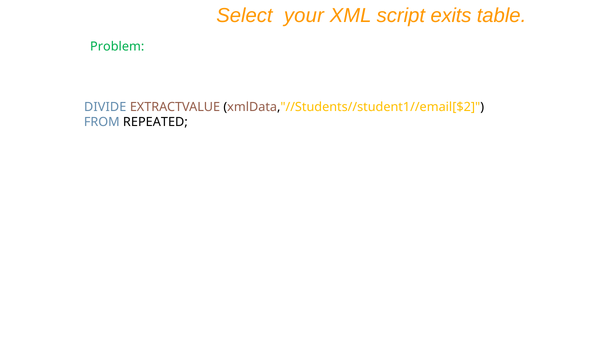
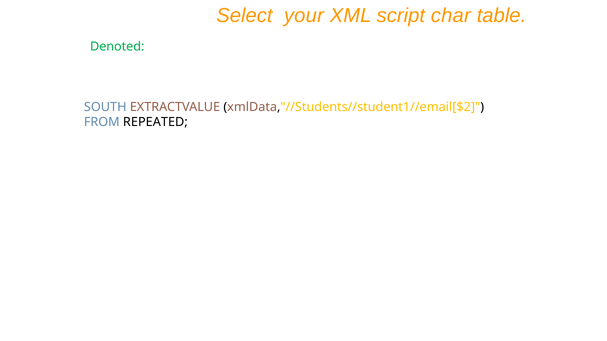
exits: exits -> char (451, 16)
Problem: Problem -> Denoted (117, 47)
DIVIDE: DIVIDE -> SOUTH (105, 107)
